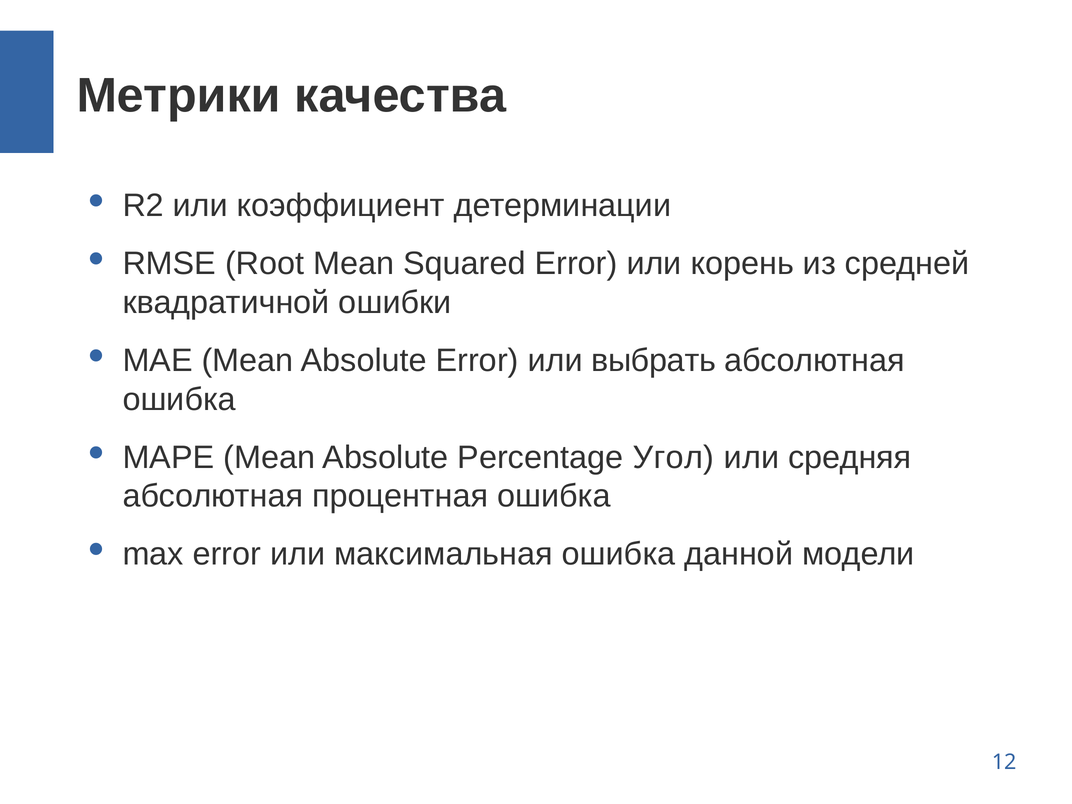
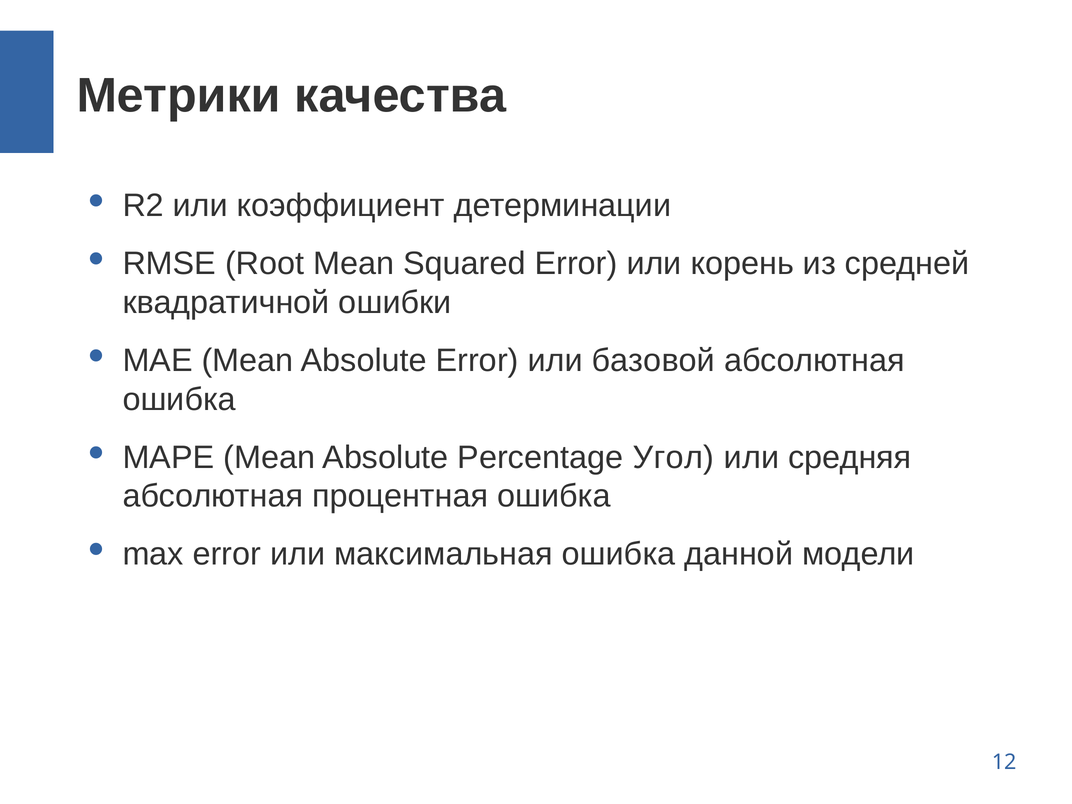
выбрать: выбрать -> базовой (653, 360)
